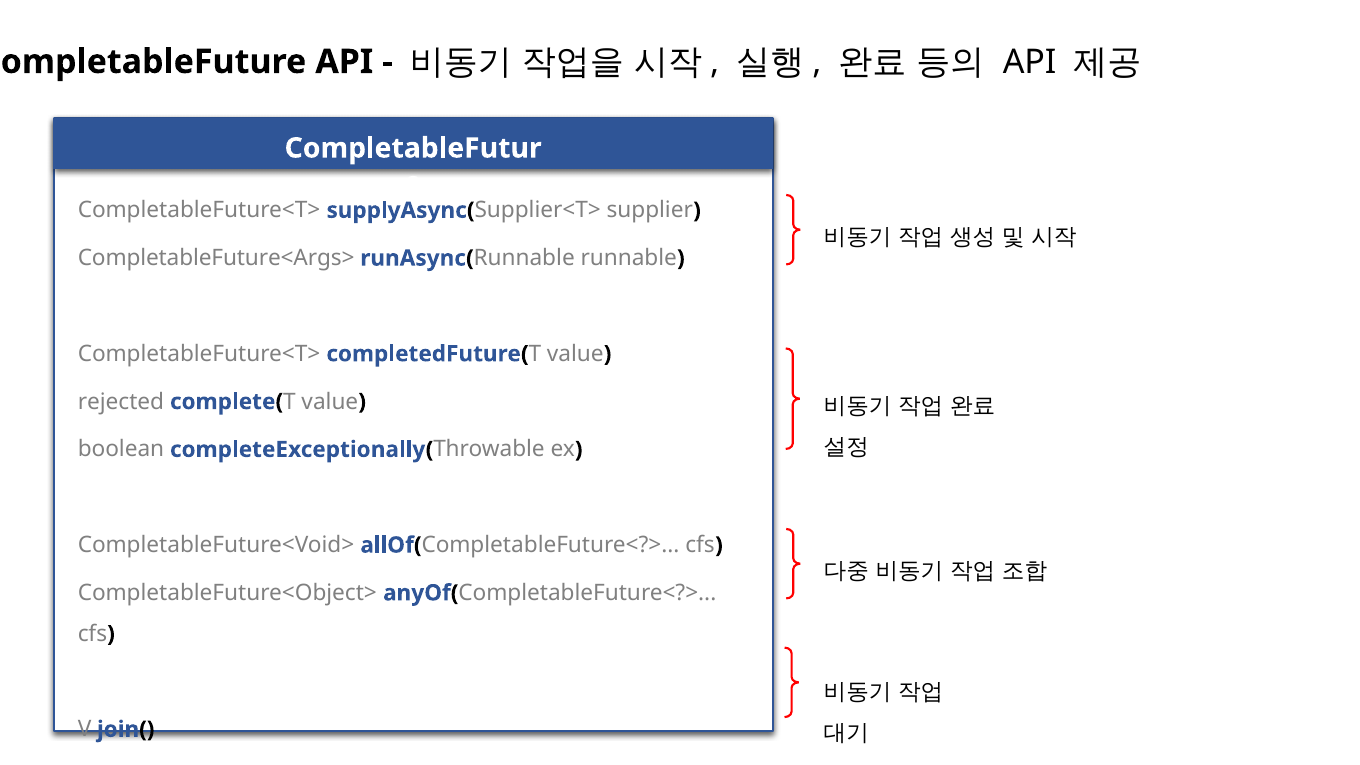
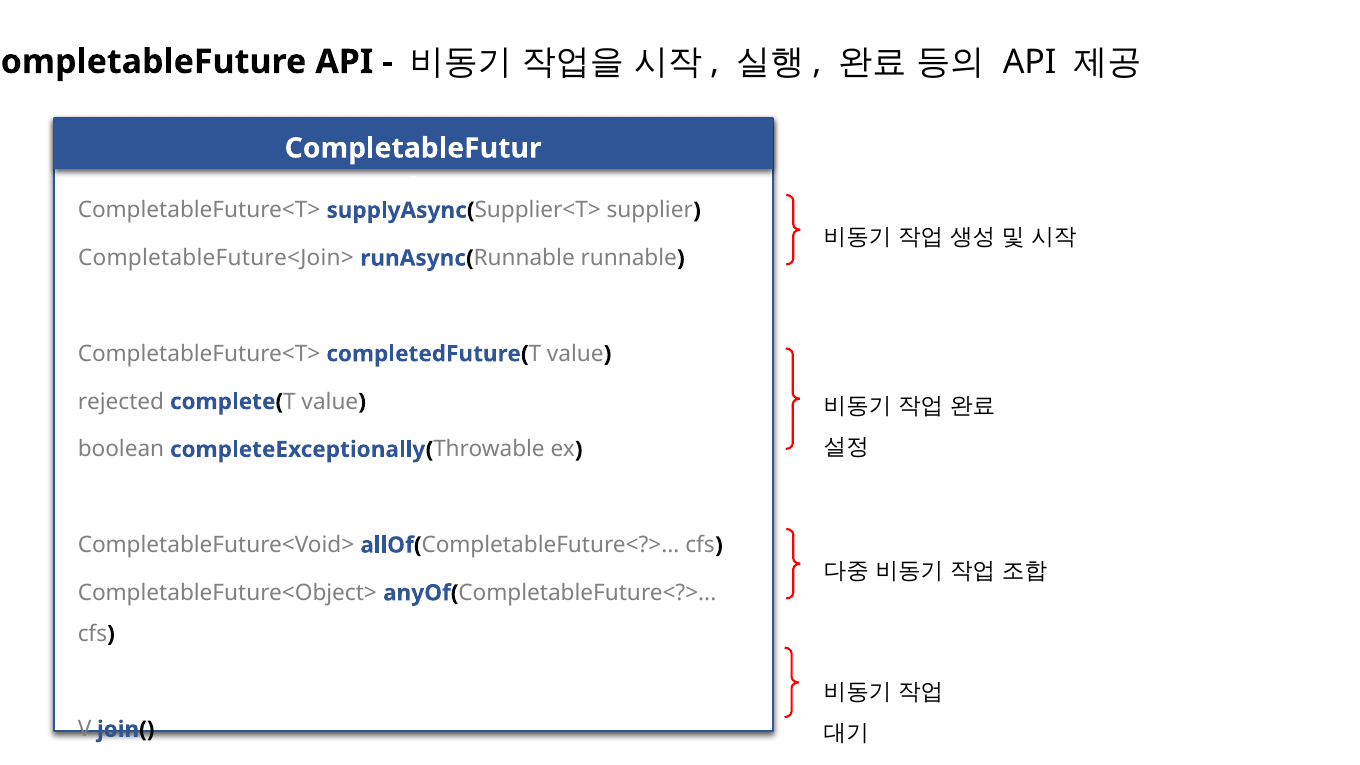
CompletableFuture<Args>: CompletableFuture<Args> -> CompletableFuture<Join> (216, 258)
